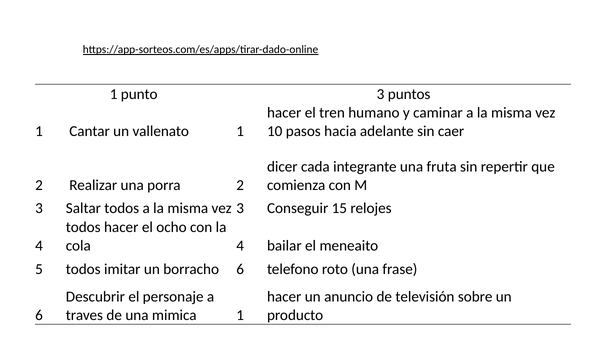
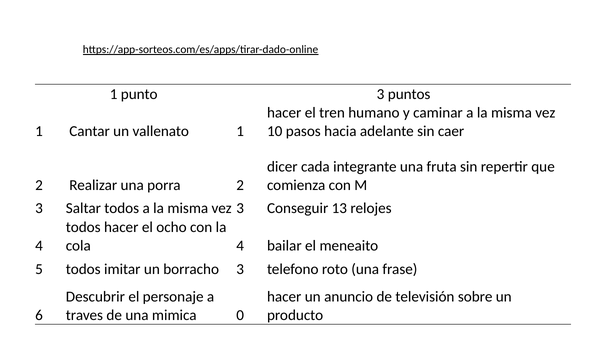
15: 15 -> 13 (339, 208)
borracho 6: 6 -> 3 (240, 269)
mimica 1: 1 -> 0 (240, 315)
